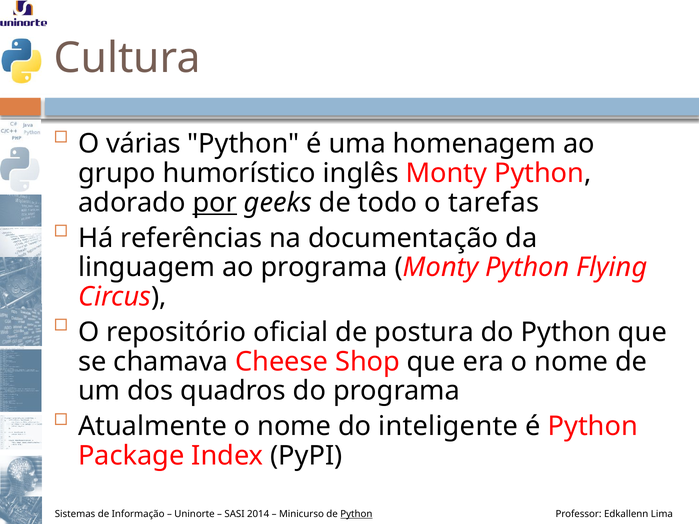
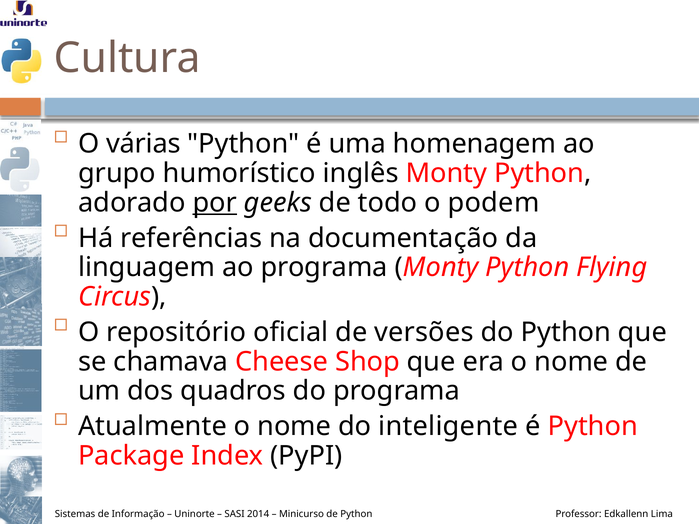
tarefas: tarefas -> podem (494, 203)
postura: postura -> versões (424, 332)
Python underline: present -> none (356, 514)
